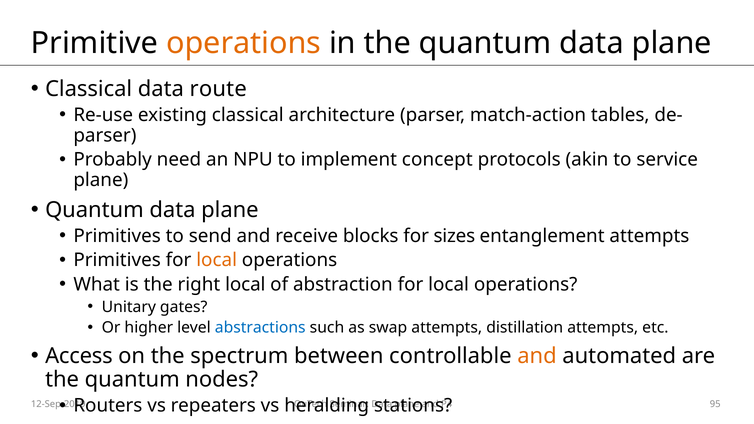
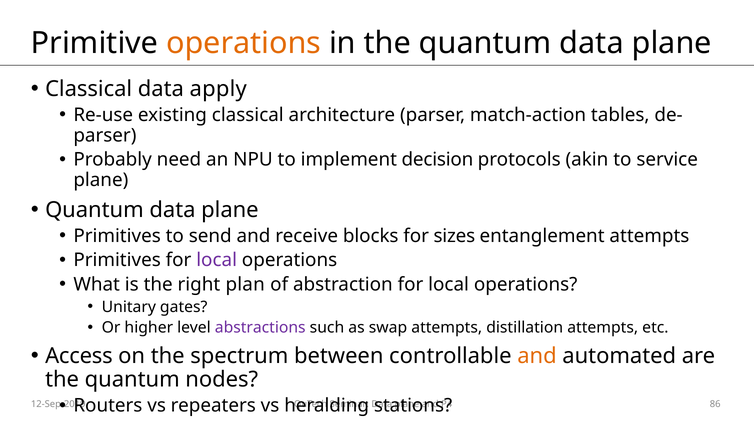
route: route -> apply (218, 89)
concept: concept -> decision (437, 160)
local colour: orange -> purple (217, 260)
right local: local -> plan (245, 284)
abstractions colour: blue -> purple (260, 328)
95: 95 -> 86 (715, 404)
